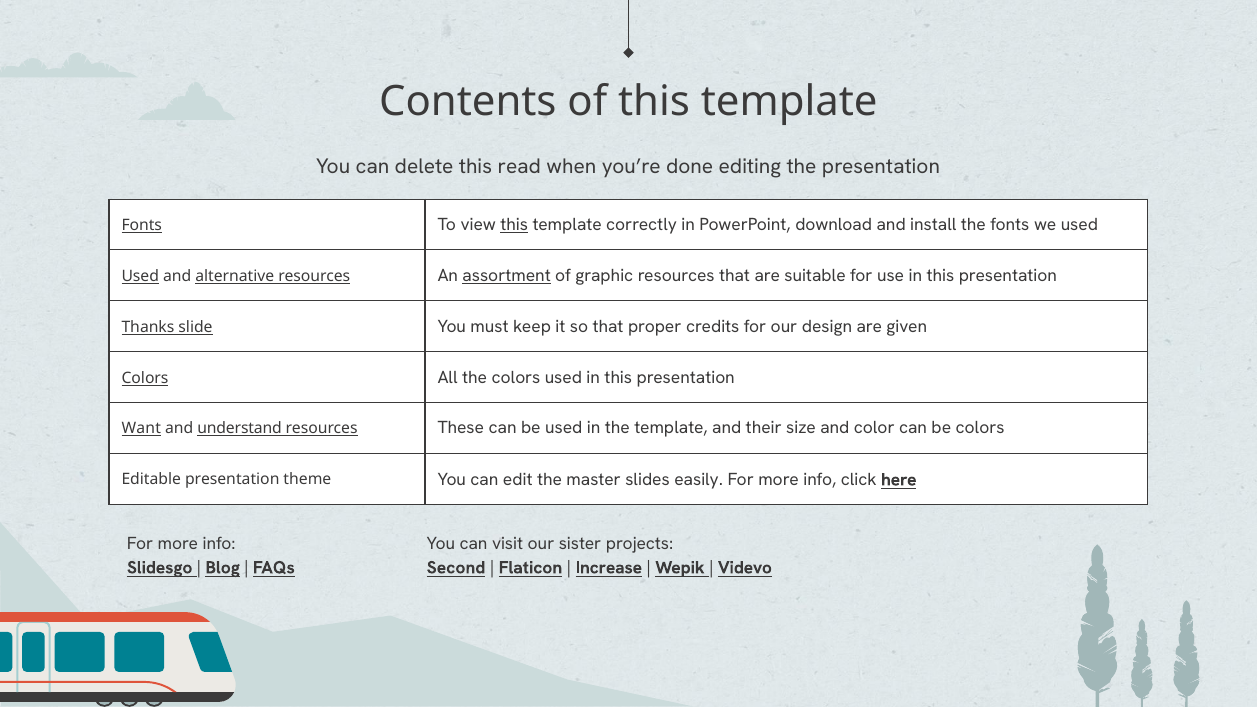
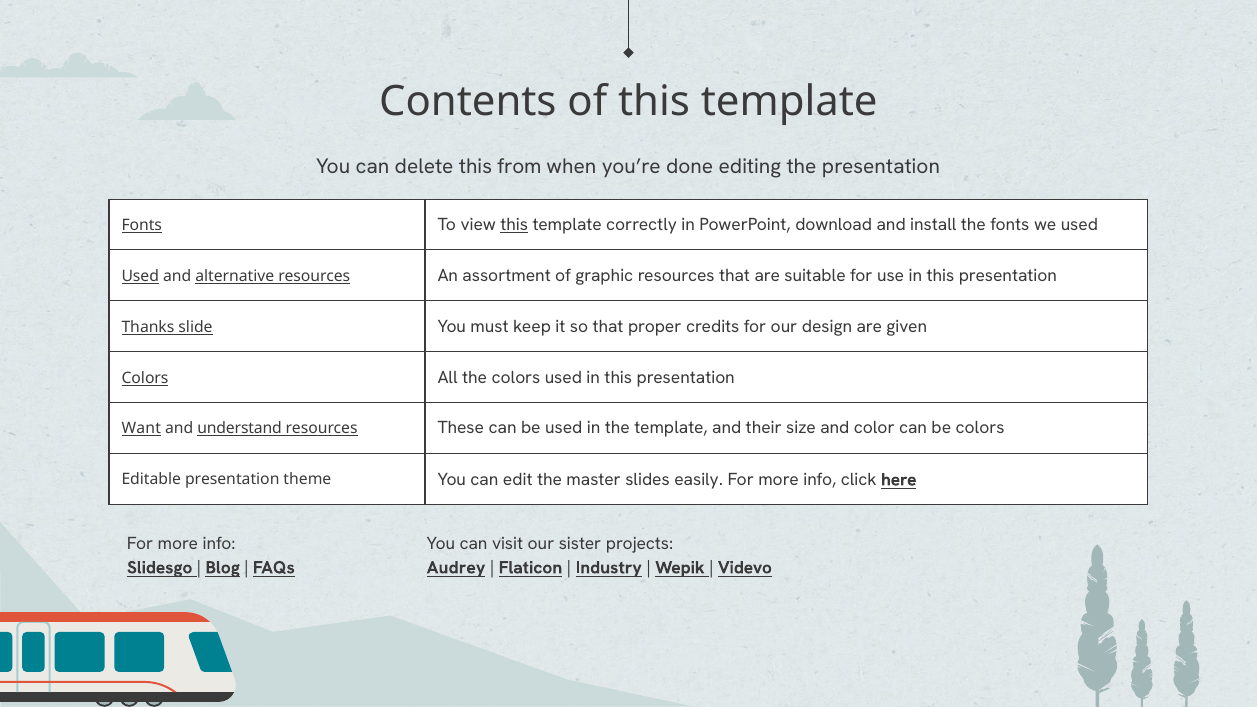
read: read -> from (519, 166)
assortment underline: present -> none (507, 276)
Second: Second -> Audrey (456, 568)
Increase: Increase -> Industry (609, 568)
